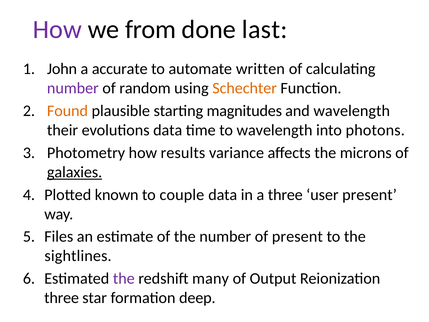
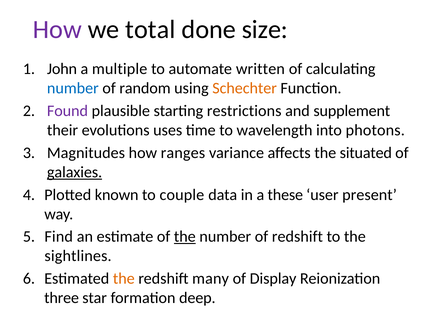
from: from -> total (150, 29)
last: last -> size (265, 29)
accurate: accurate -> multiple (120, 69)
number colour: purple -> blue (73, 88)
Found colour: orange -> purple (67, 111)
magnitudes: magnitudes -> restrictions (244, 111)
and wavelength: wavelength -> supplement (352, 111)
evolutions data: data -> uses (168, 130)
Photometry: Photometry -> Magnitudes (86, 153)
results: results -> ranges (183, 153)
microns: microns -> situated (366, 153)
a three: three -> these (285, 195)
Files: Files -> Find (59, 236)
the underline: none -> present (185, 236)
of present: present -> redshift (297, 236)
the colour: purple -> orange (124, 278)
Output: Output -> Display (273, 278)
